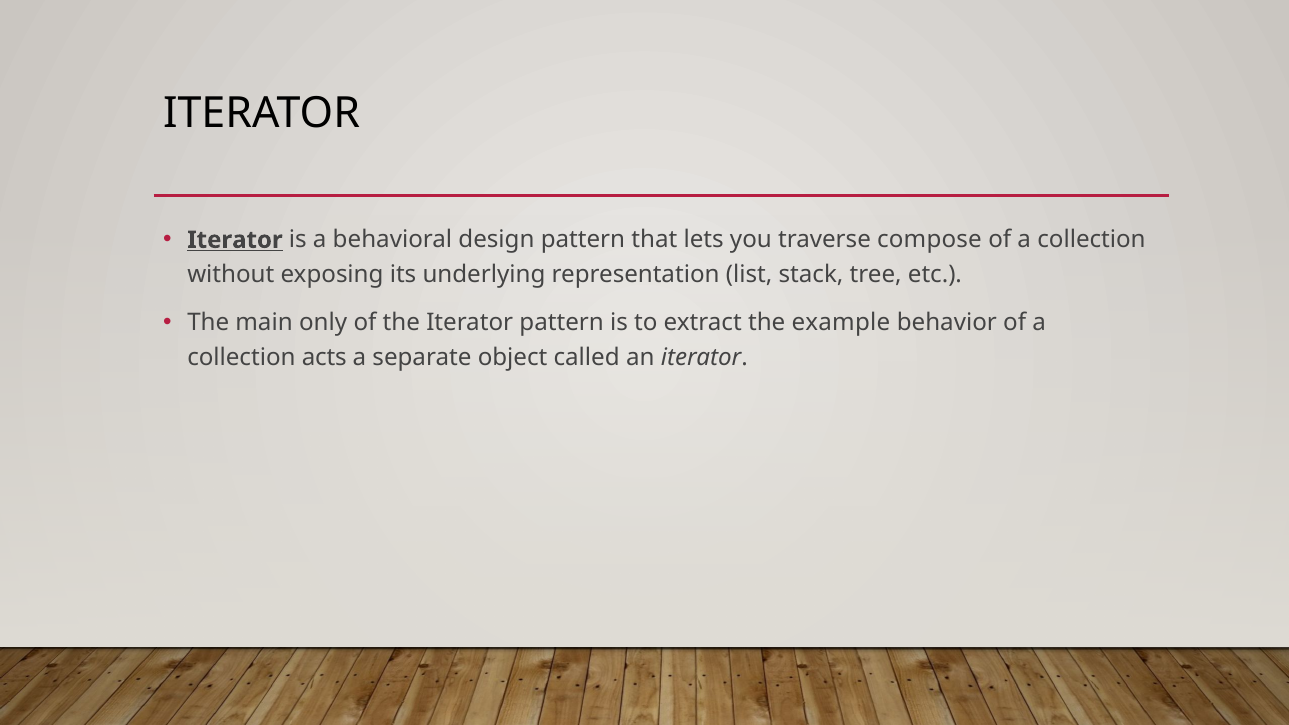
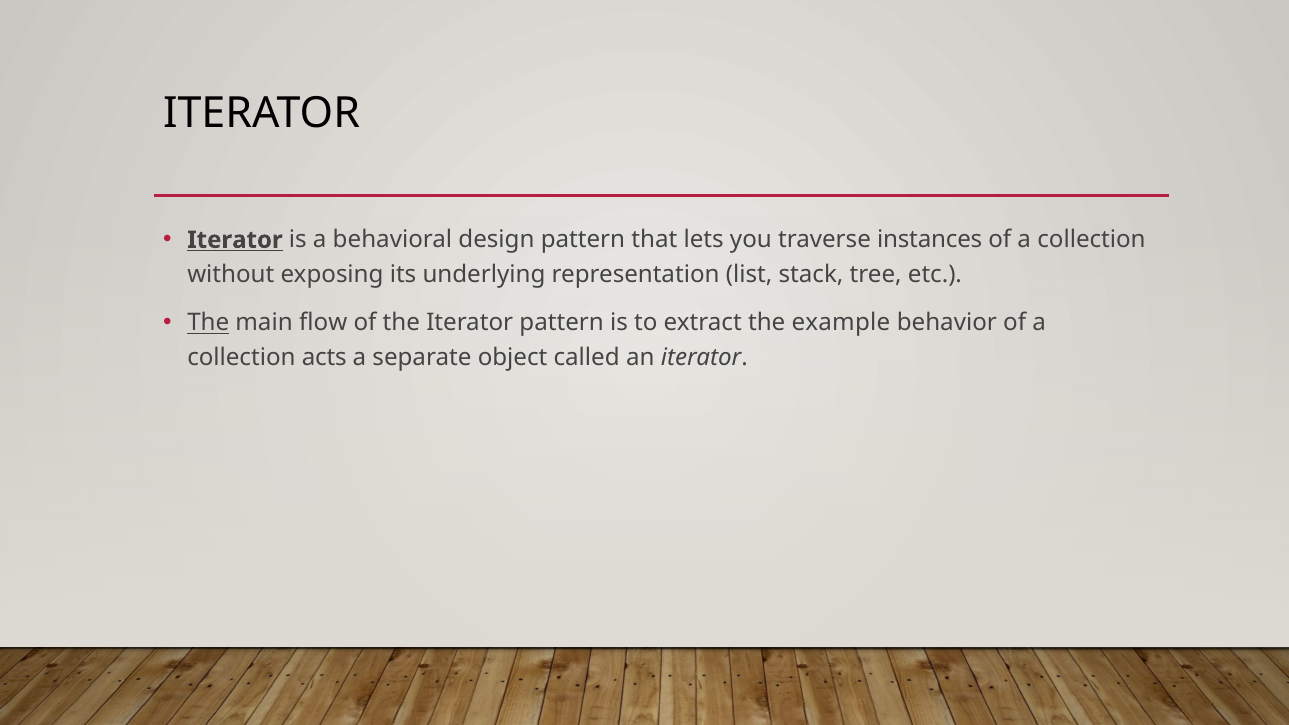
compose: compose -> instances (930, 240)
The underline: none -> present (208, 323)
only: only -> flow (323, 323)
